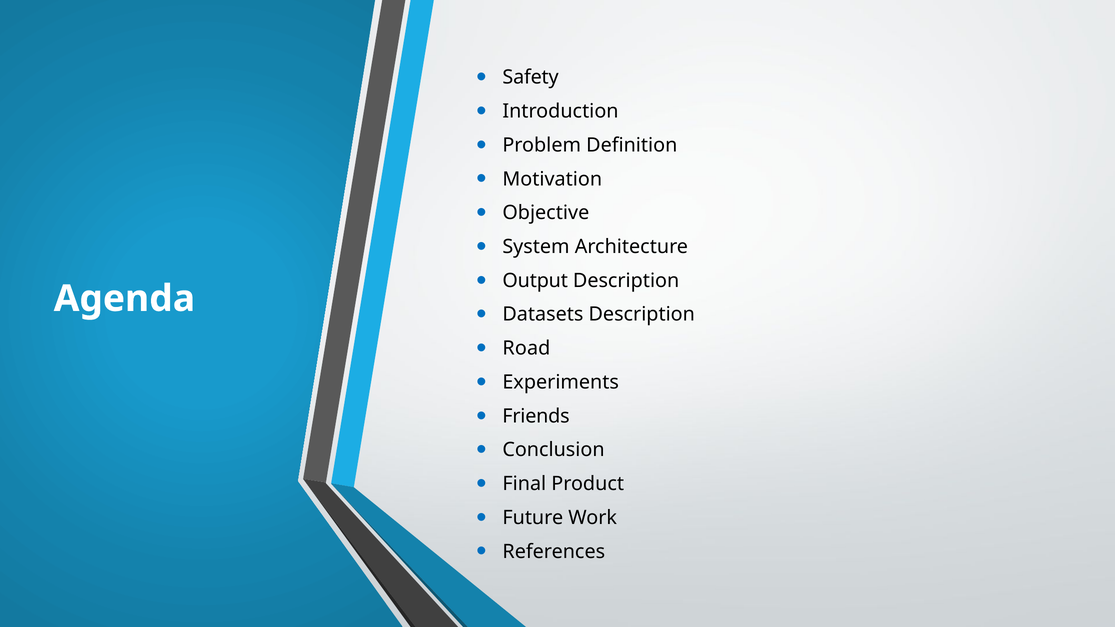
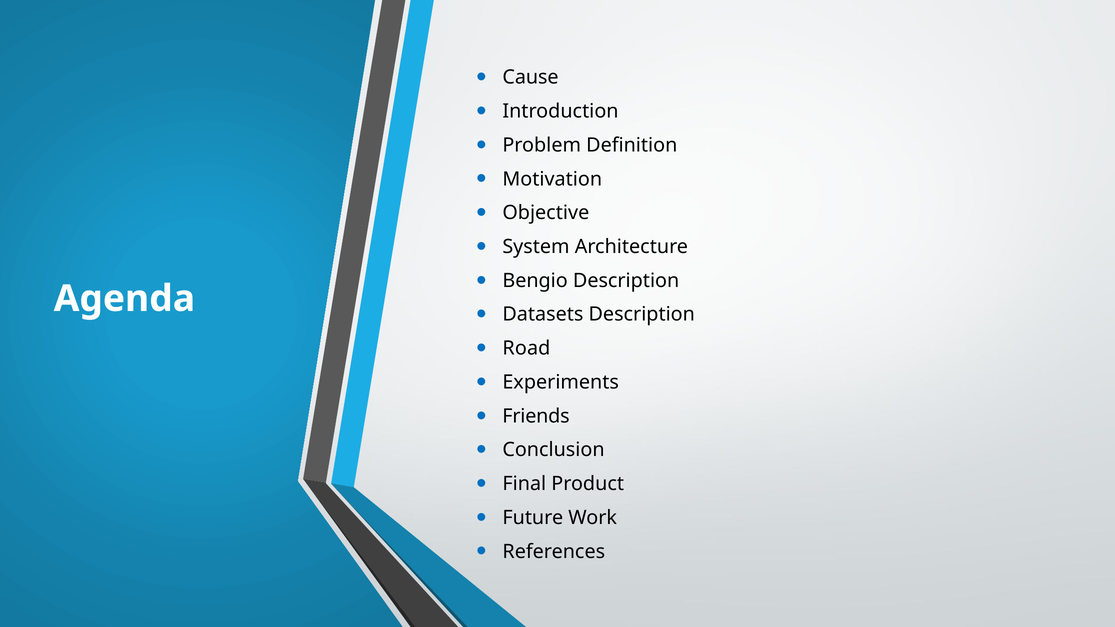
Safety: Safety -> Cause (531, 77)
Output: Output -> Bengio (535, 281)
